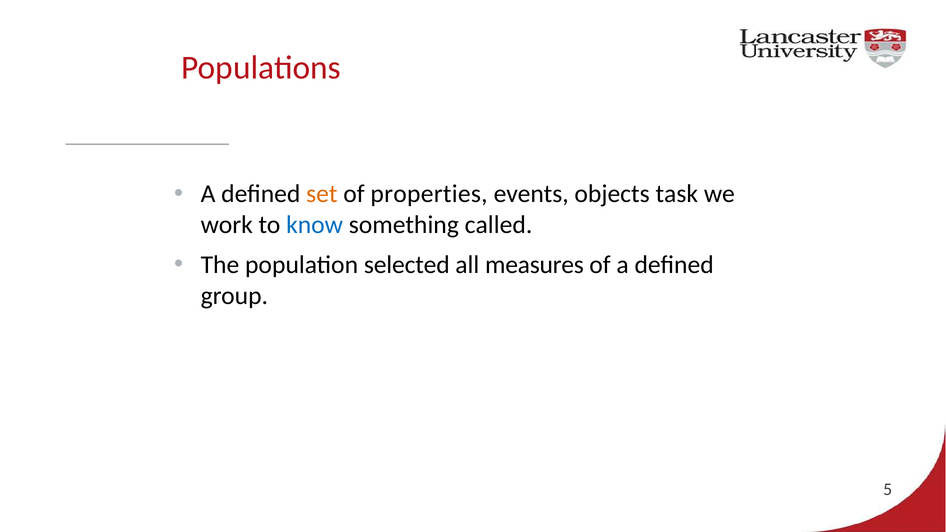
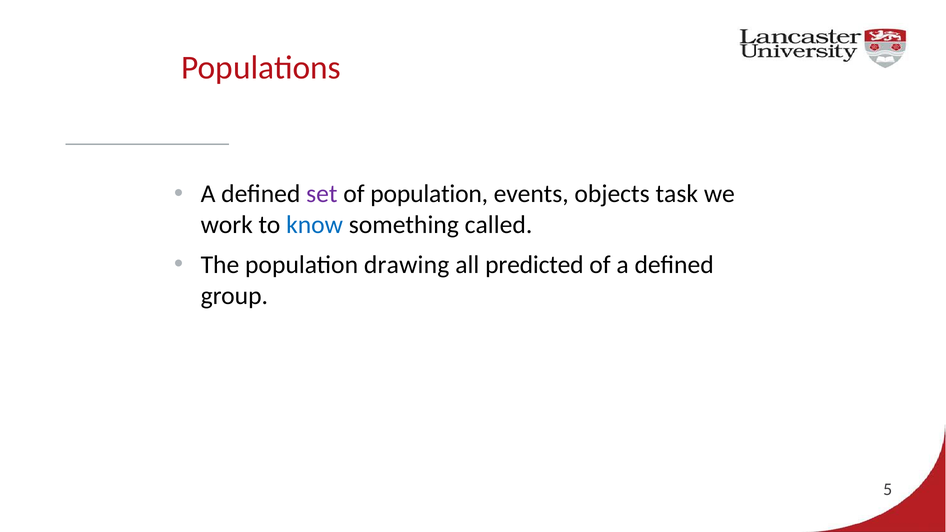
set colour: orange -> purple (322, 194)
of properties: properties -> population (429, 194)
selected: selected -> drawing (407, 265)
measures: measures -> predicted (534, 265)
